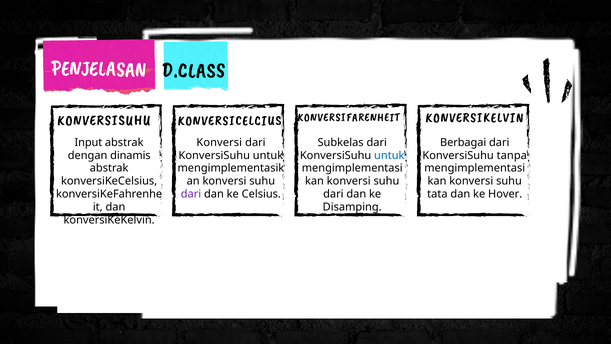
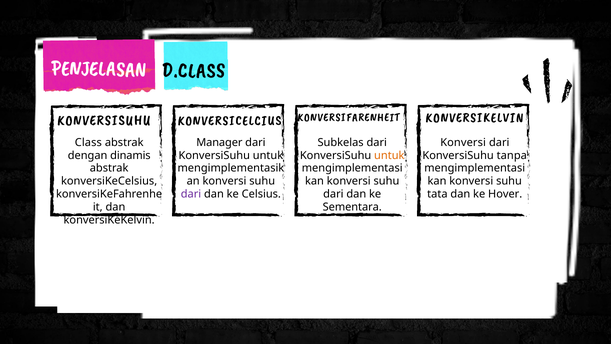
Input: Input -> Class (88, 142)
Konversi: Konversi -> Manager (219, 142)
Berbagai: Berbagai -> Konversi (463, 142)
untuk colour: blue -> orange (389, 155)
Disamping: Disamping -> Sementara (352, 207)
